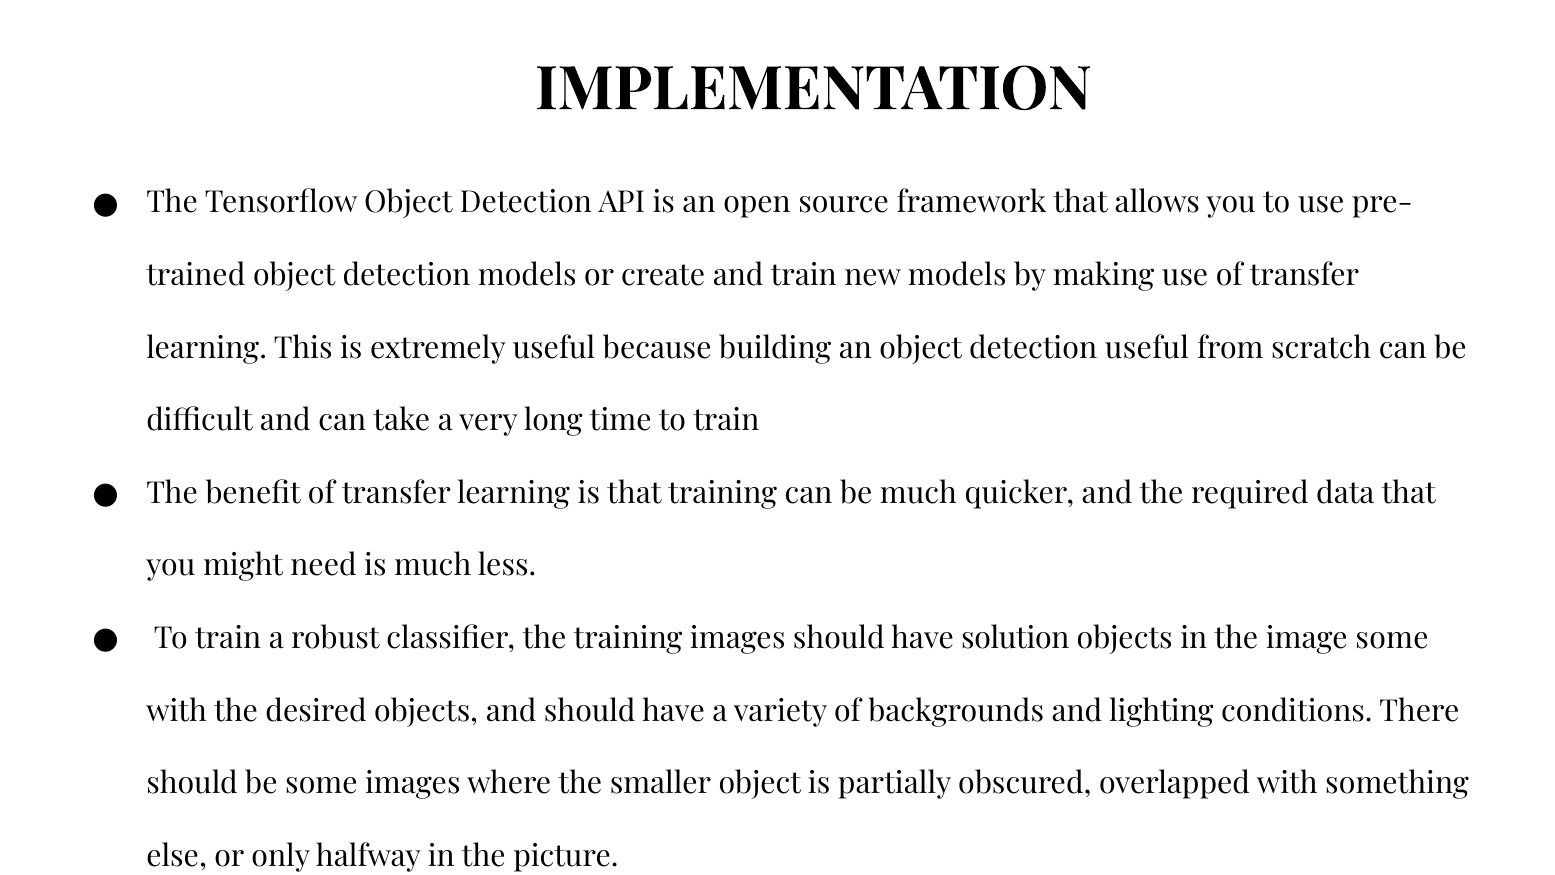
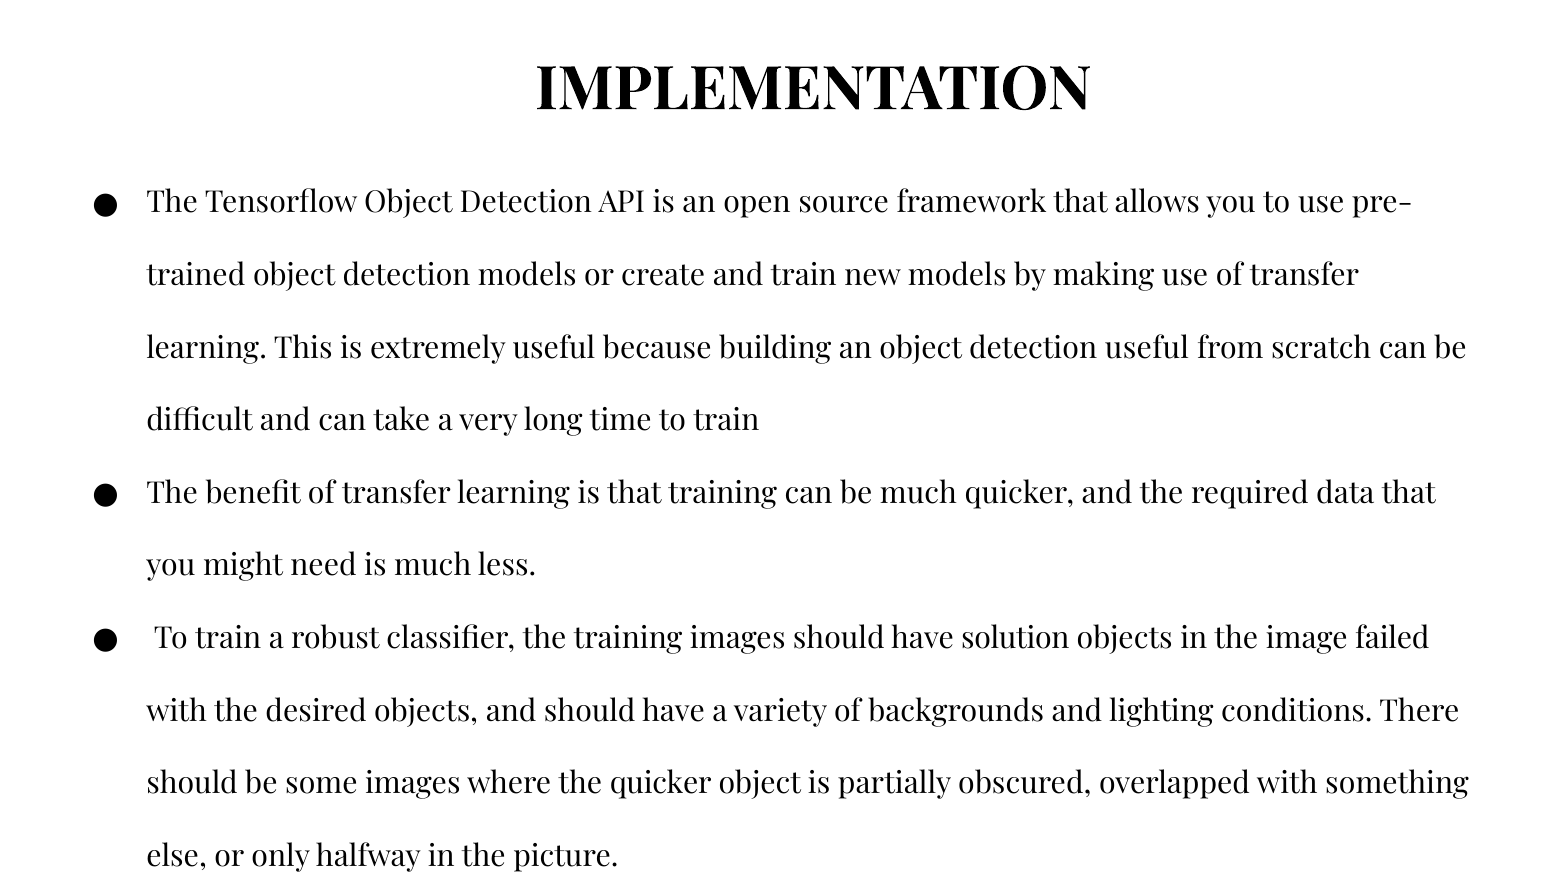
image some: some -> failed (1392, 638)
the smaller: smaller -> quicker (661, 784)
